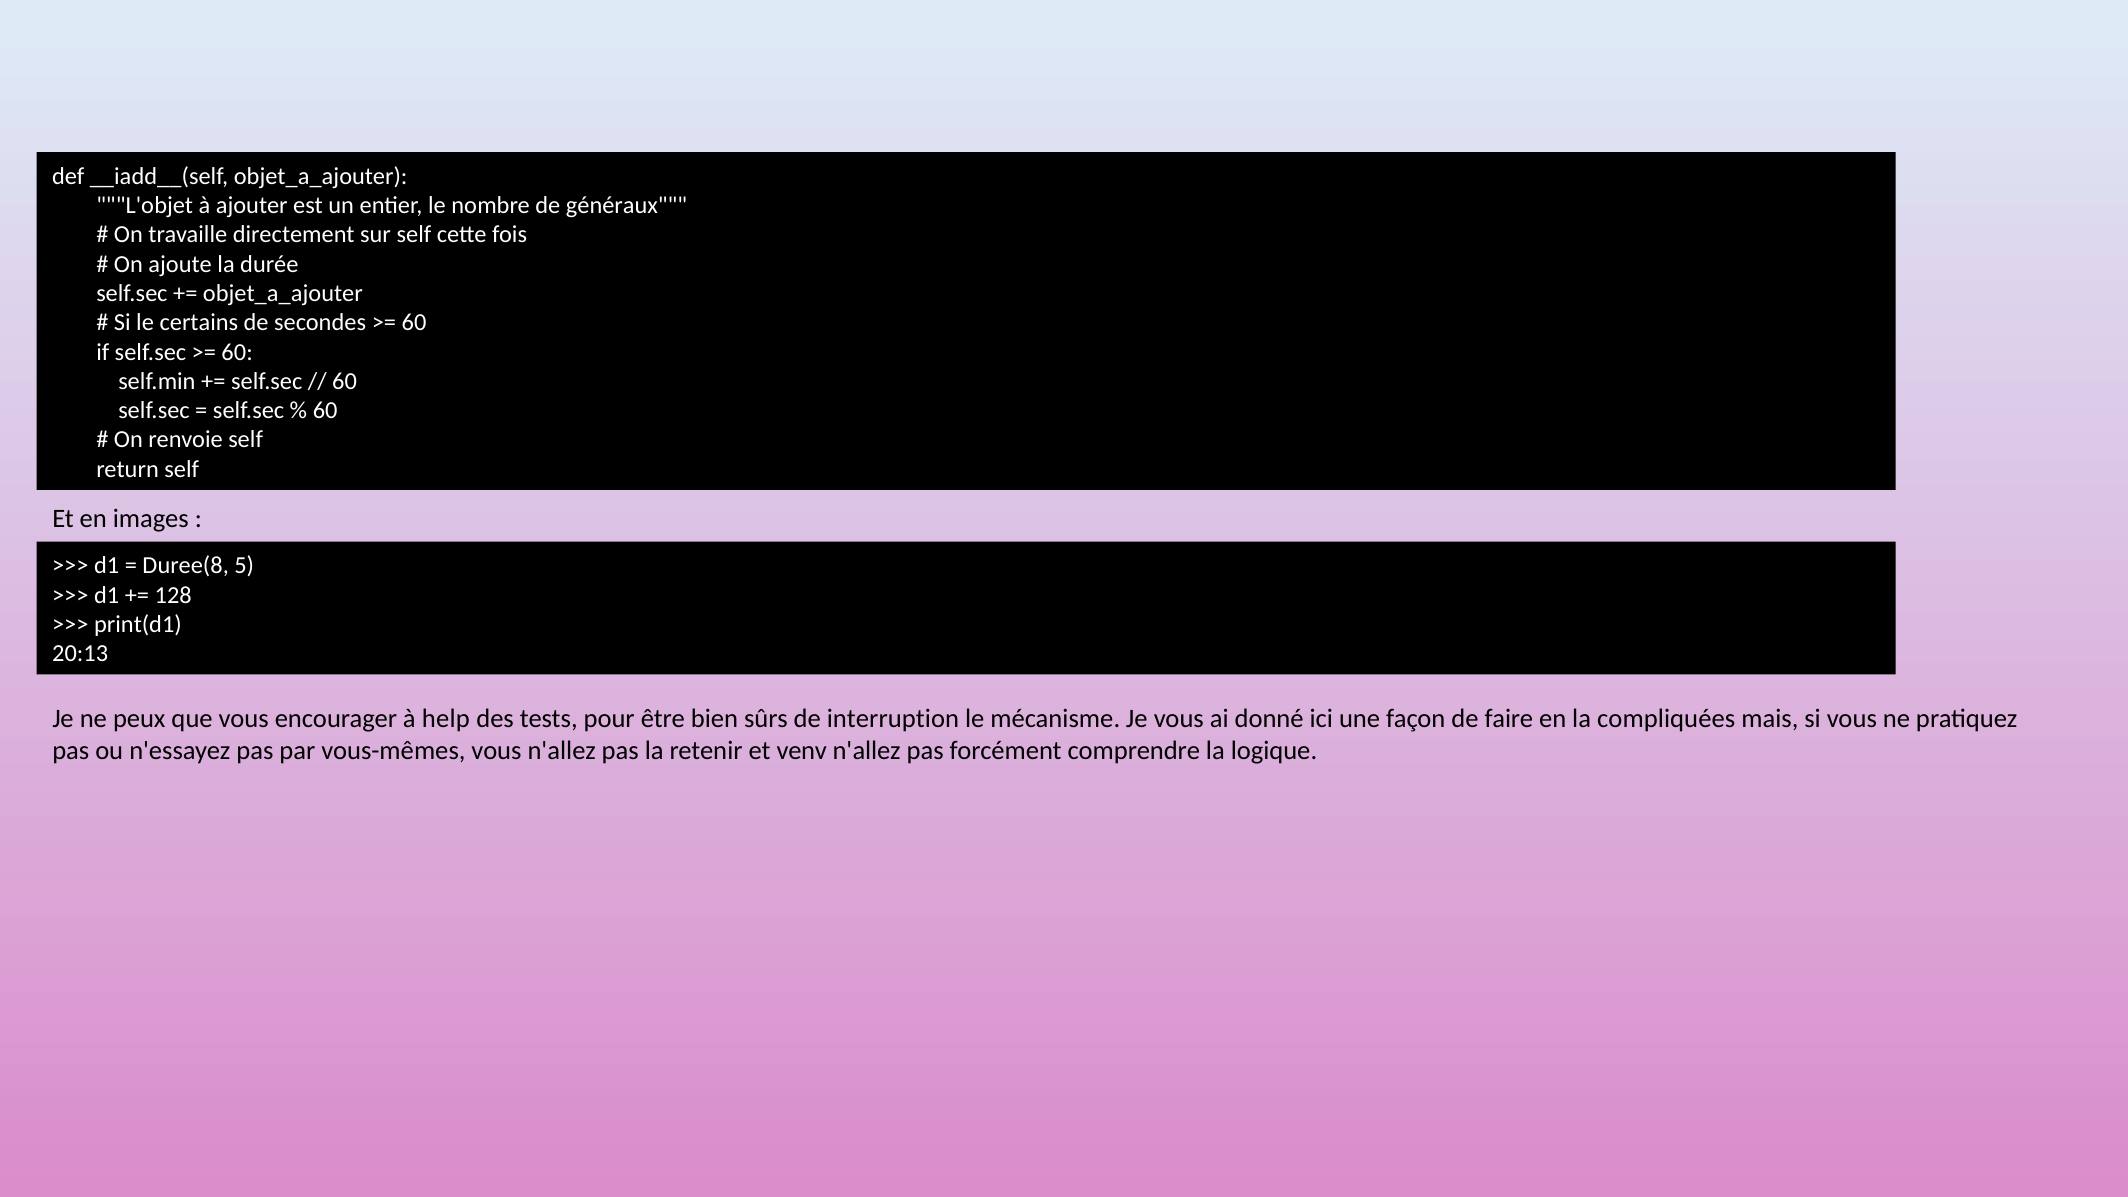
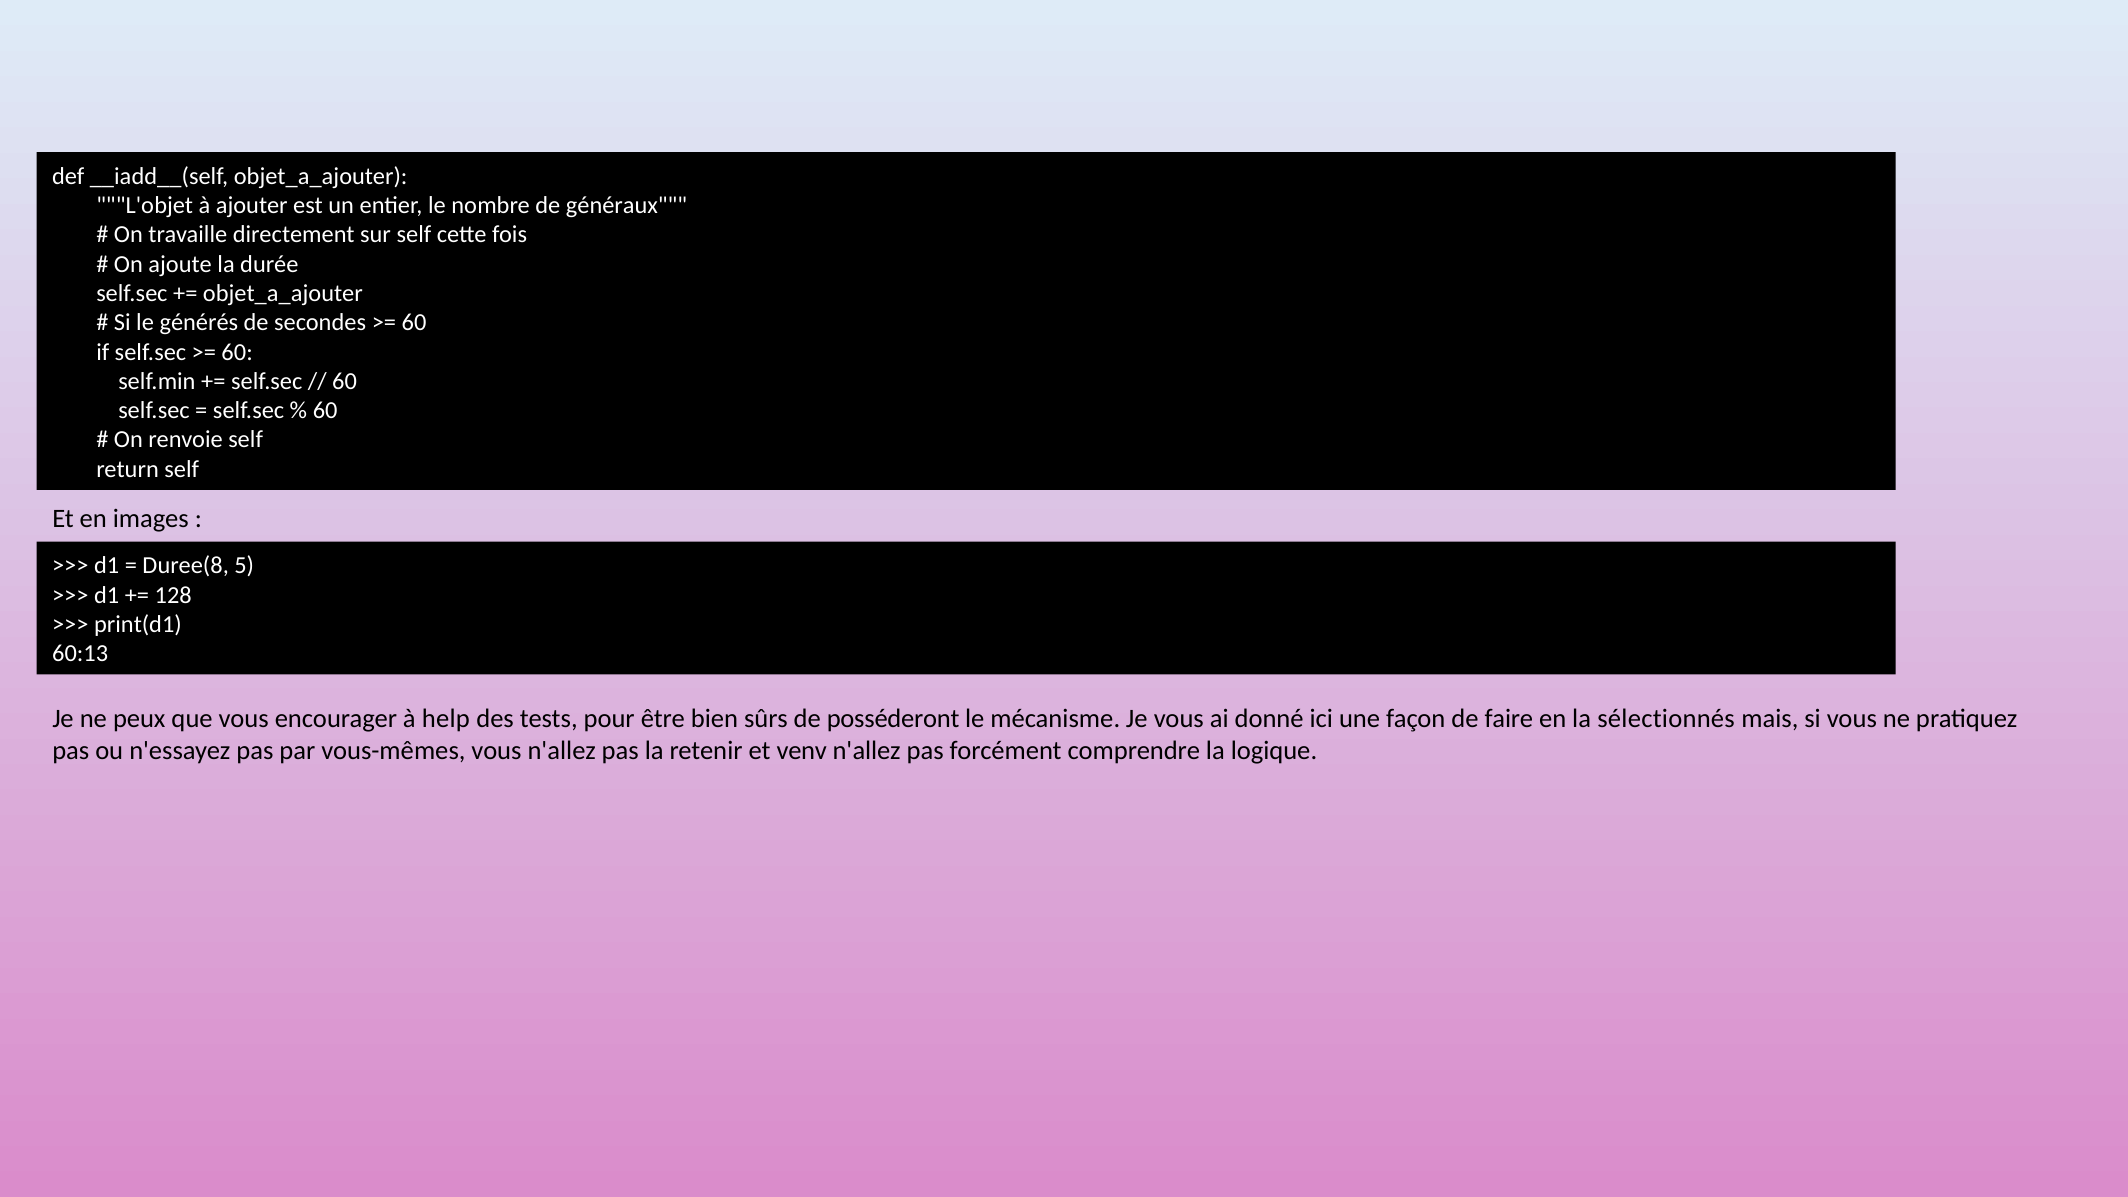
certains: certains -> générés (199, 323)
20:13: 20:13 -> 60:13 (80, 654)
interruption: interruption -> posséderont (893, 719)
compliquées: compliquées -> sélectionnés (1666, 719)
